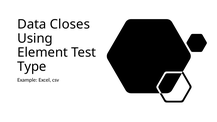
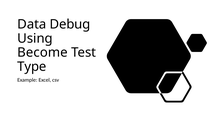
Closes: Closes -> Debug (70, 24)
Element: Element -> Become (43, 53)
